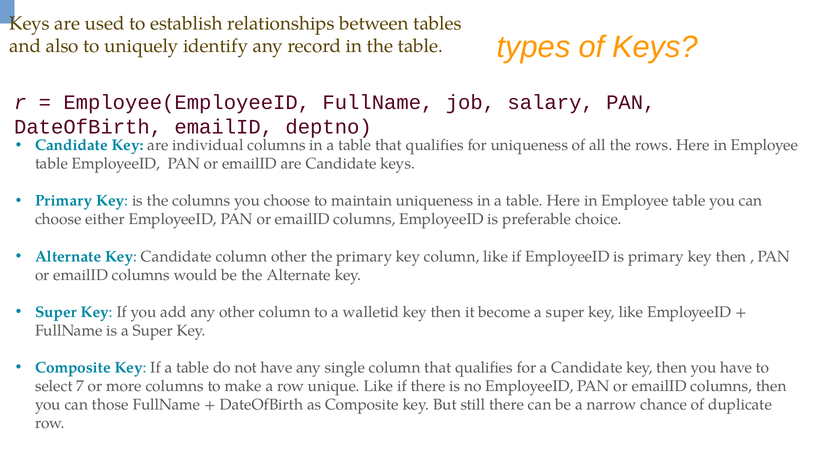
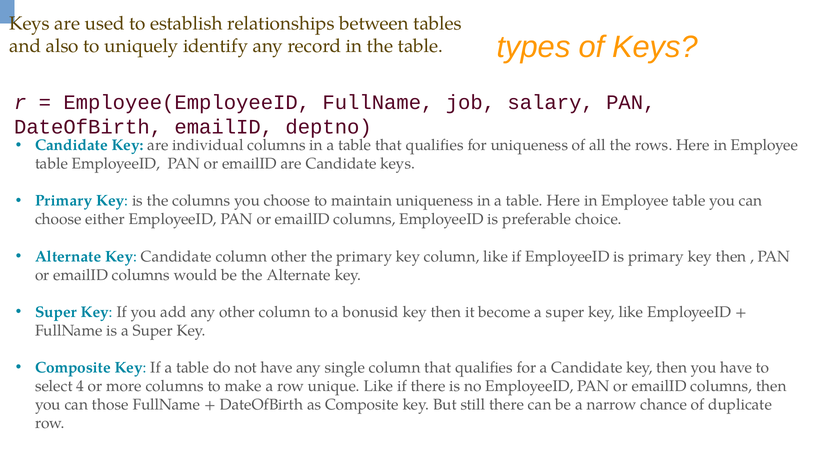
walletid: walletid -> bonusid (371, 312)
7: 7 -> 4 (80, 386)
